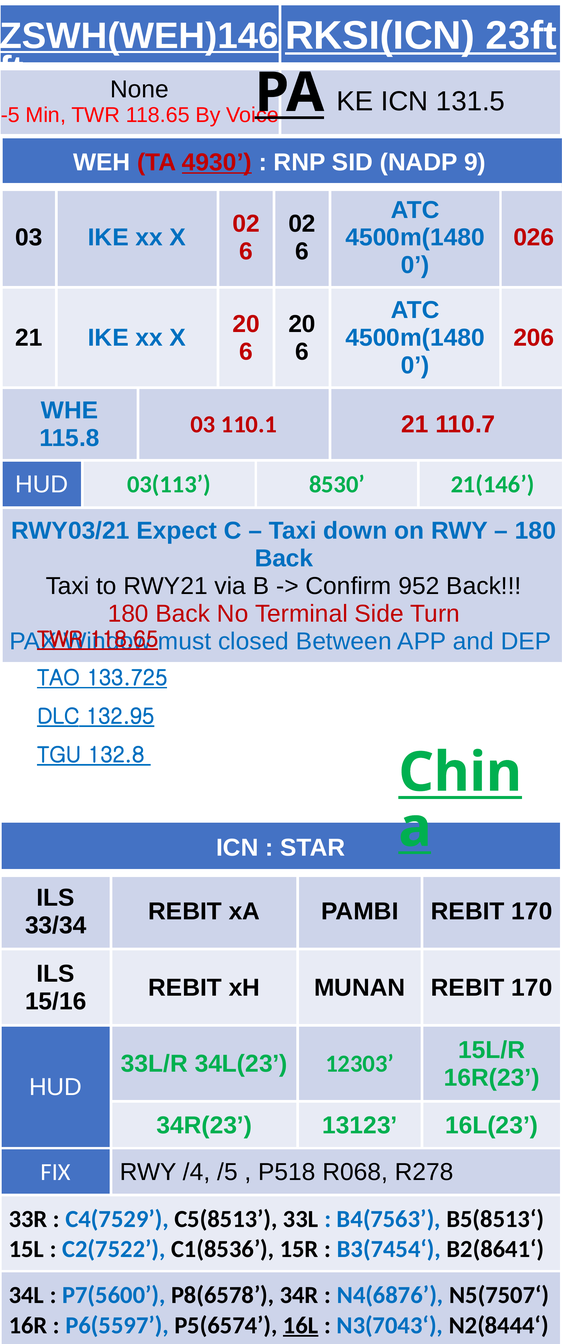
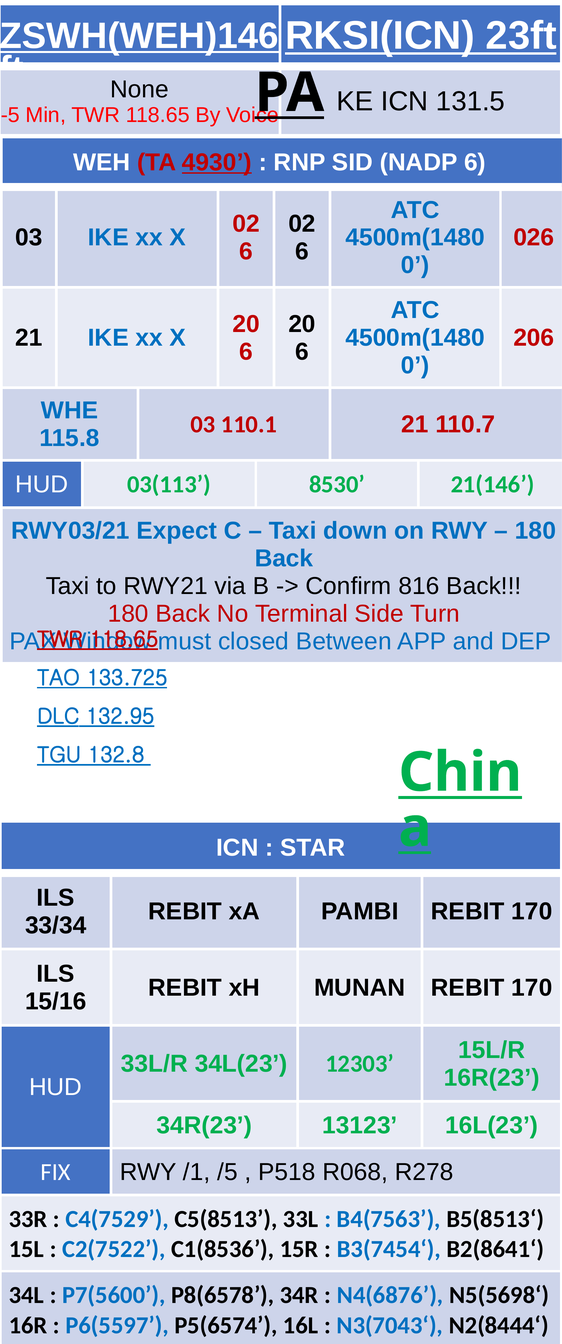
NADP 9: 9 -> 6 (475, 163)
952: 952 -> 816 (419, 586)
/4: /4 -> /1 (197, 1173)
N5(7507‘: N5(7507‘ -> N5(5698‘ (499, 1296)
16L underline: present -> none (301, 1326)
